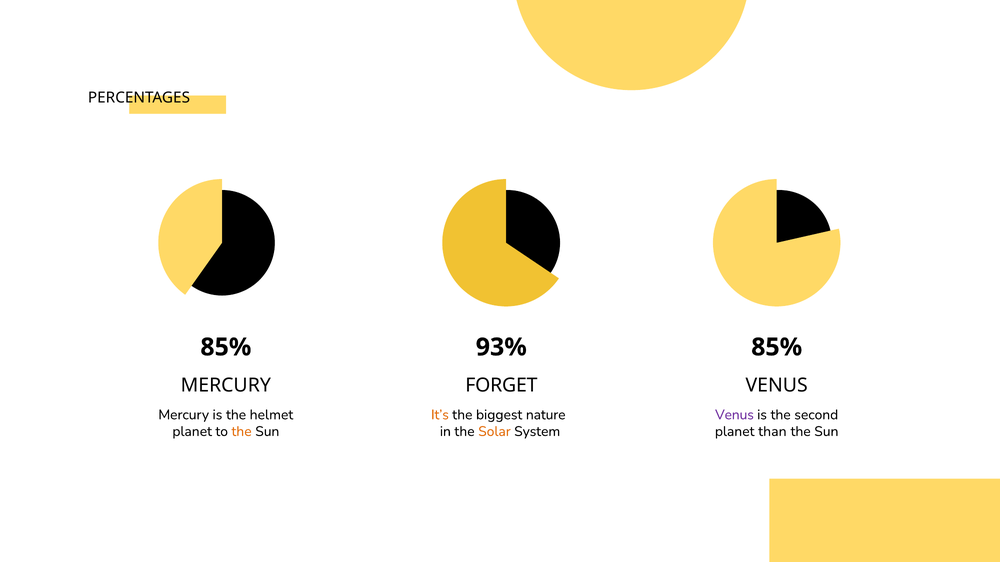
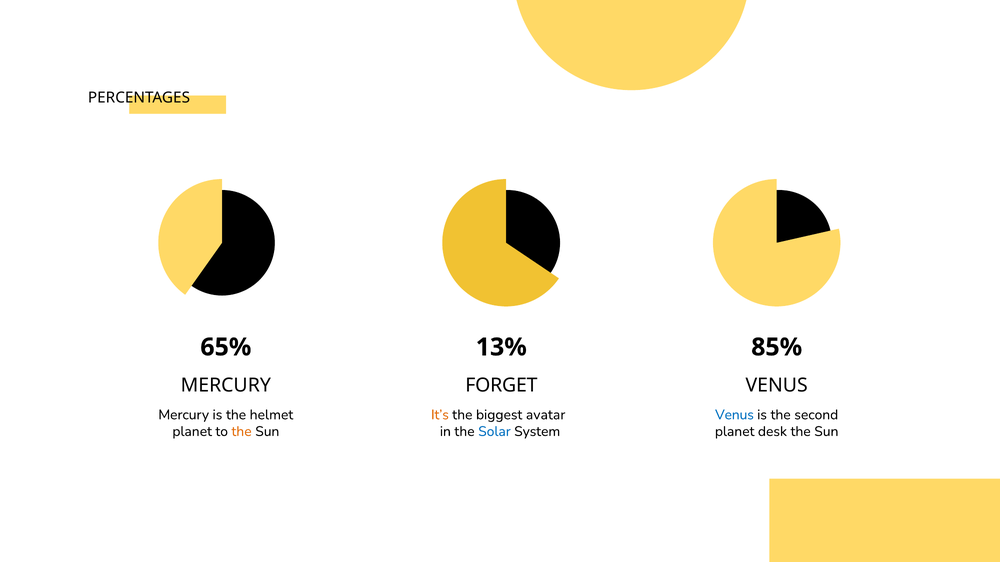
85%: 85% -> 65% (226, 347)
93%: 93% -> 13% (501, 347)
nature: nature -> avatar (546, 415)
Venus colour: purple -> blue (735, 415)
Solar colour: orange -> blue (494, 432)
than: than -> desk (772, 432)
